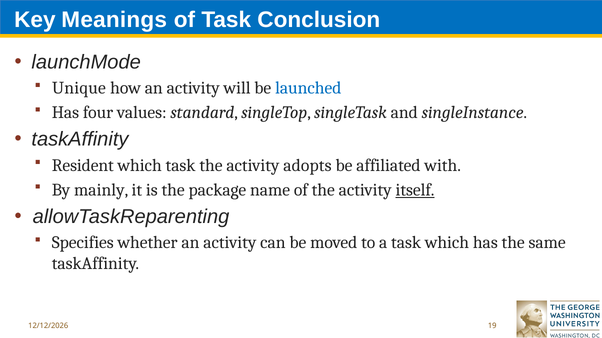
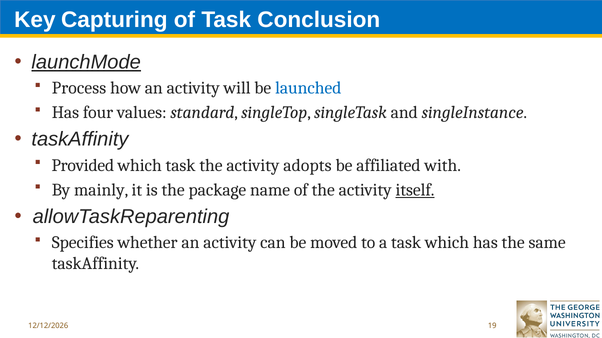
Meanings: Meanings -> Capturing (114, 20)
launchMode underline: none -> present (86, 62)
Unique: Unique -> Process (79, 88)
Resident: Resident -> Provided (83, 166)
